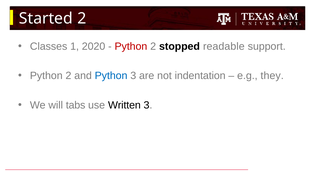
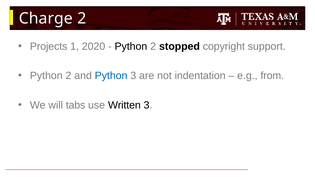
Started: Started -> Charge (46, 18)
Classes: Classes -> Projects (49, 46)
Python colour: red -> black (131, 46)
readable: readable -> copyright (224, 46)
they: they -> from (272, 76)
